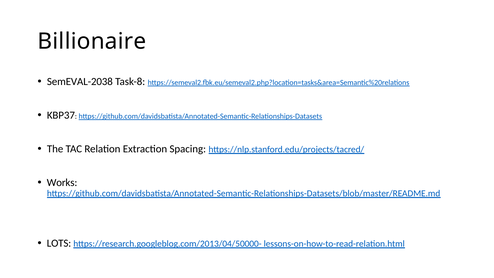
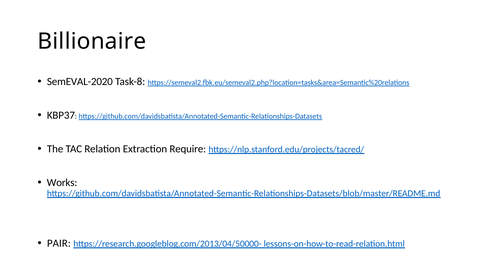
SemEVAL-2038: SemEVAL-2038 -> SemEVAL-2020 (80, 82)
Spacing: Spacing -> Require (188, 149)
LOTS: LOTS -> PAIR (59, 243)
